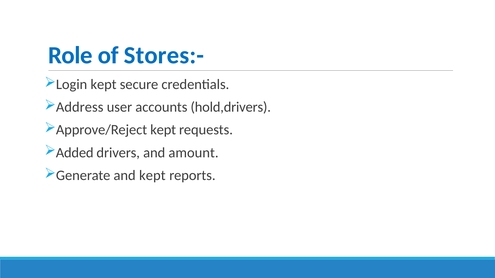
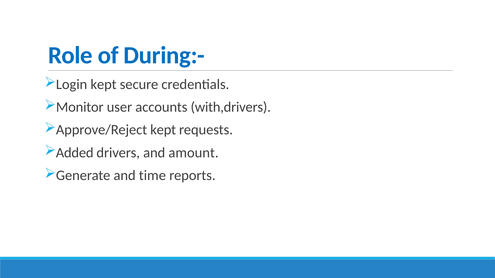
Stores:-: Stores:- -> During:- (164, 55)
Address: Address -> Monitor (80, 107)
hold,drivers: hold,drivers -> with,drivers (231, 107)
and kept: kept -> time (152, 176)
